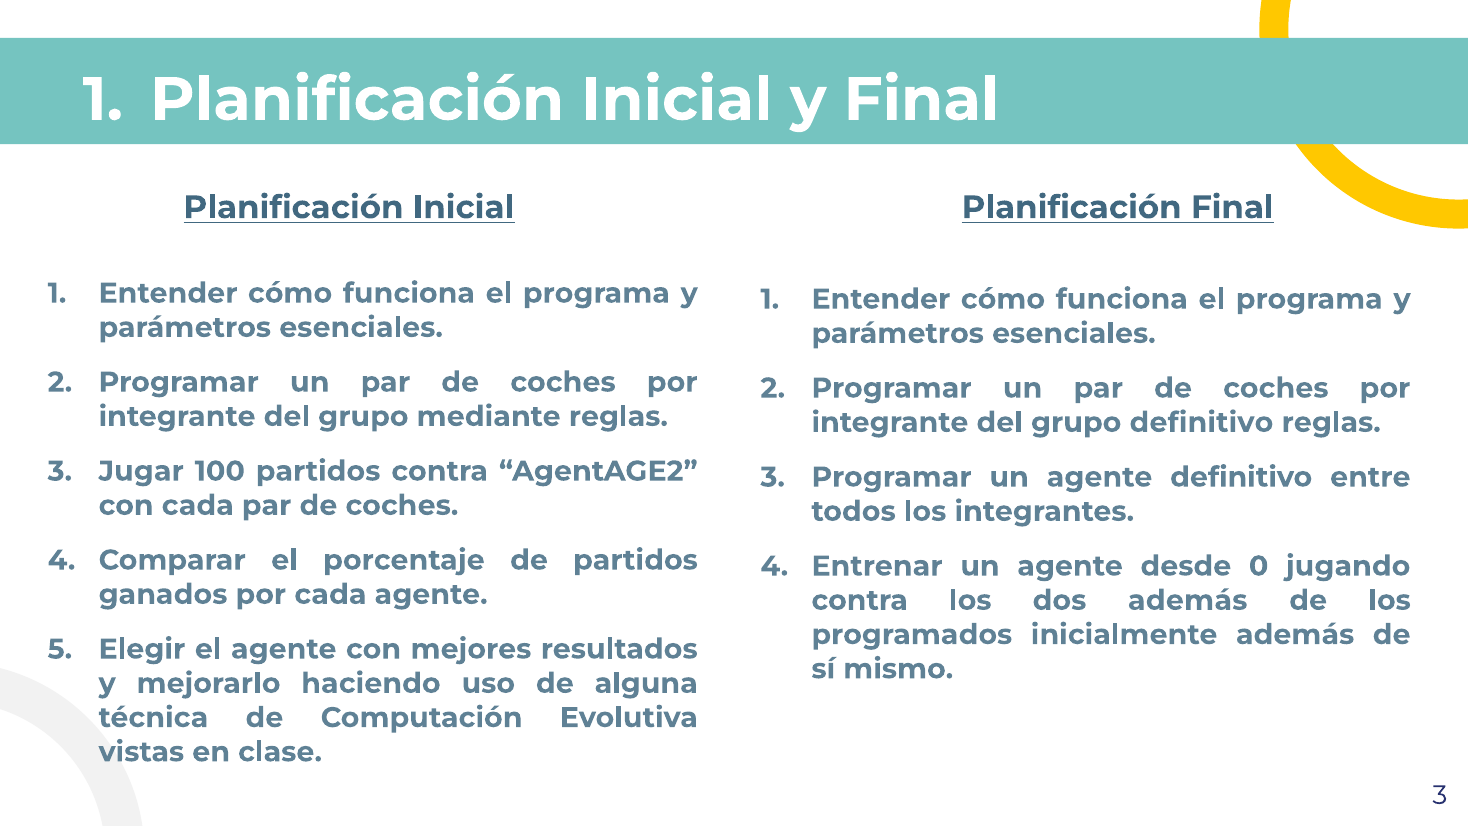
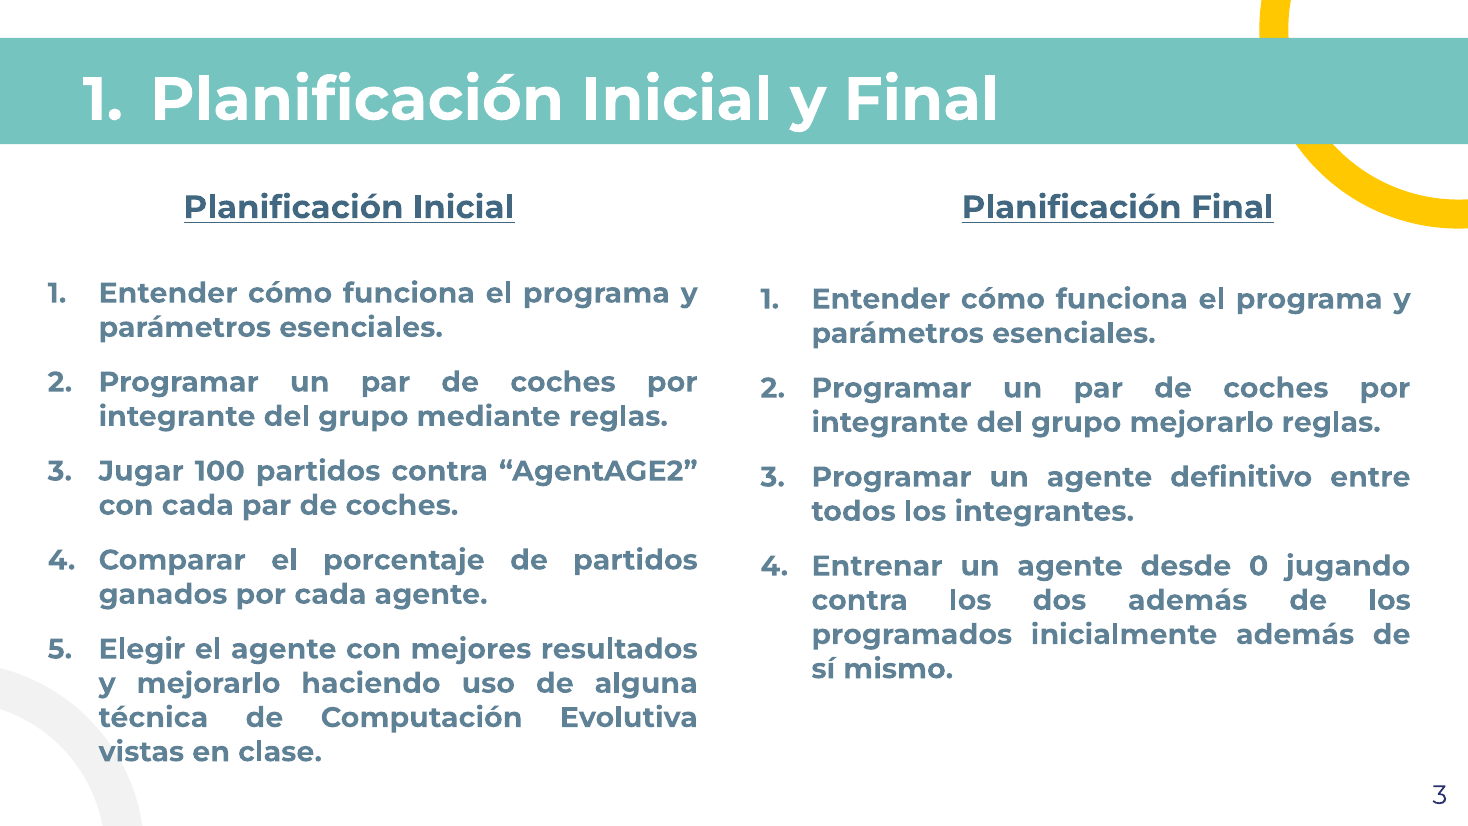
grupo definitivo: definitivo -> mejorarlo (1202, 422)
